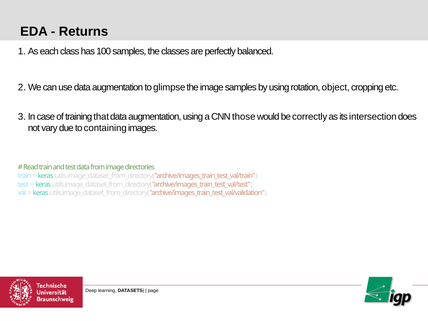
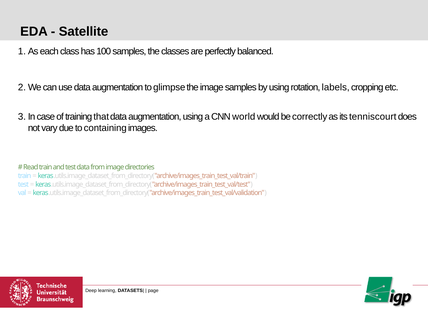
Returns: Returns -> Satellite (84, 31)
object: object -> labels (336, 87)
those: those -> world (244, 117)
intersection: intersection -> tenniscourt (373, 117)
